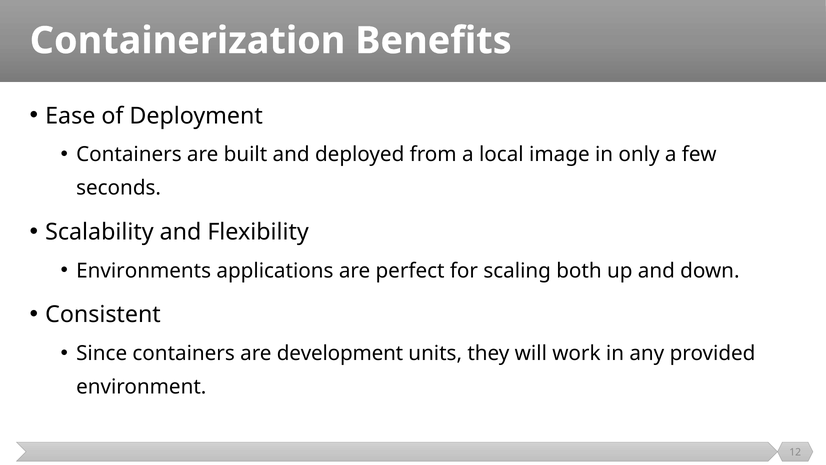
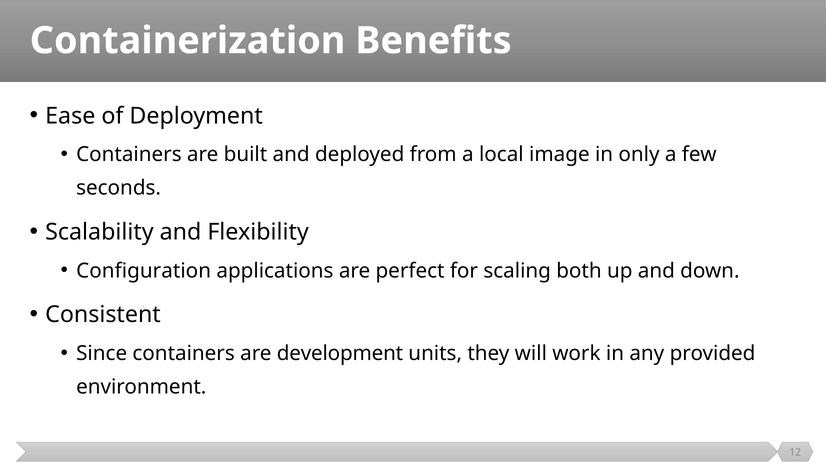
Environments: Environments -> Configuration (144, 271)
